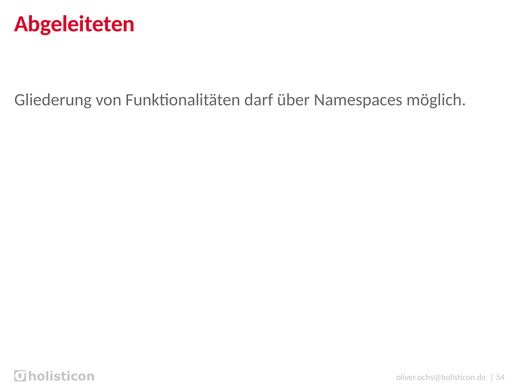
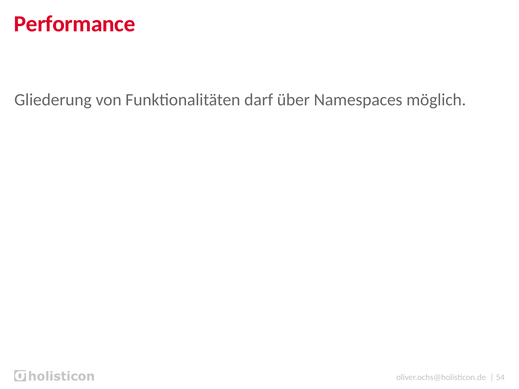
Abgeleiteten: Abgeleiteten -> Performance (75, 24)
